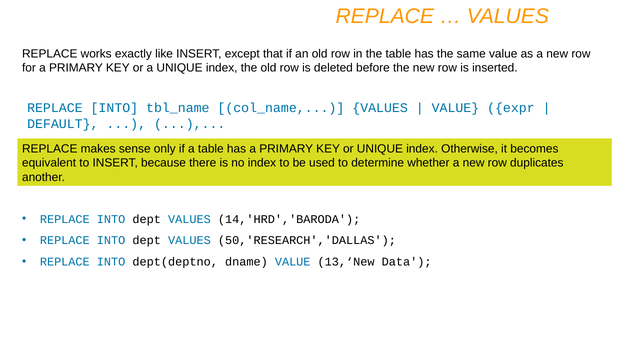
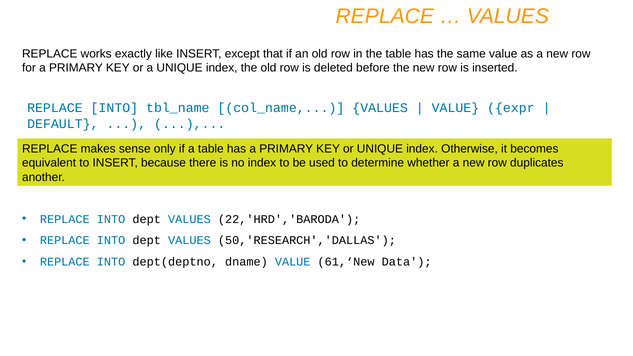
14,'HRD','BARODA: 14,'HRD','BARODA -> 22,'HRD','BARODA (289, 219)
13,‘New: 13,‘New -> 61,‘New (346, 262)
